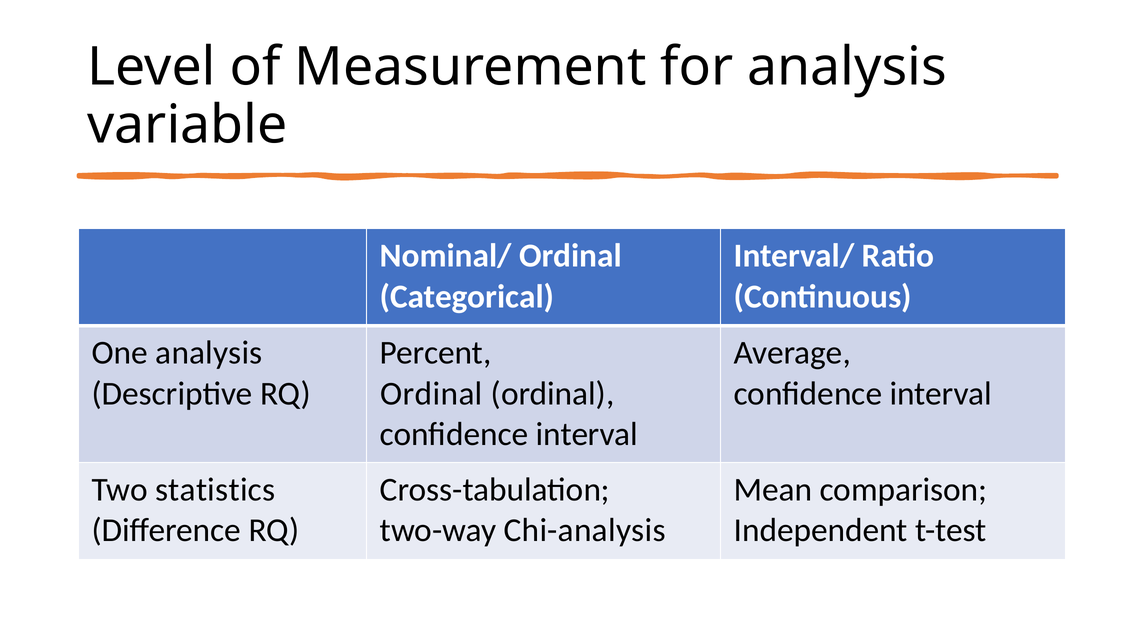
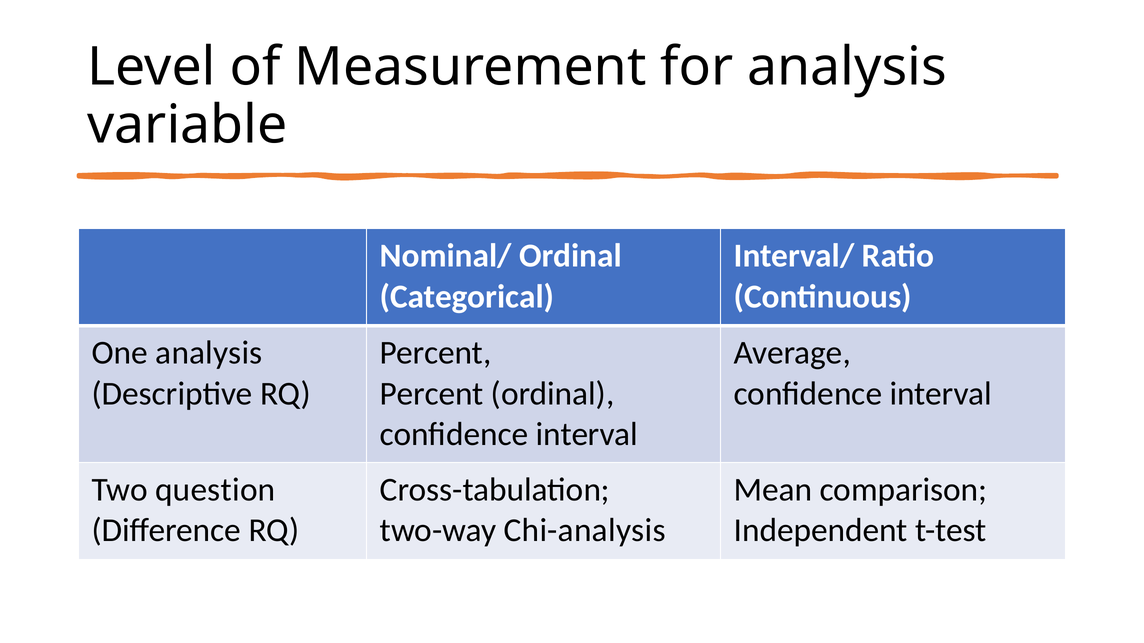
Ordinal: Ordinal -> Percent (432, 394)
statistics: statistics -> question (215, 490)
